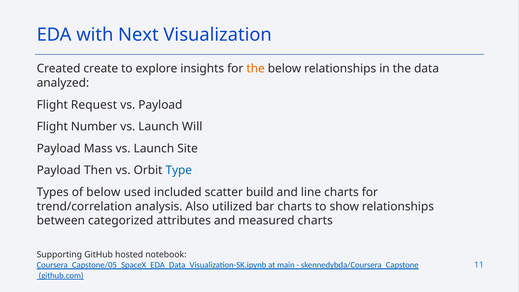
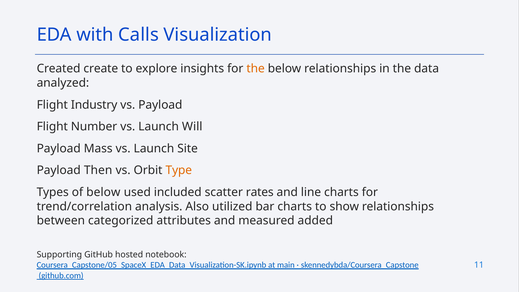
Next: Next -> Calls (139, 35)
Request: Request -> Industry (94, 105)
Type colour: blue -> orange (179, 170)
build: build -> rates (260, 192)
measured charts: charts -> added (315, 221)
